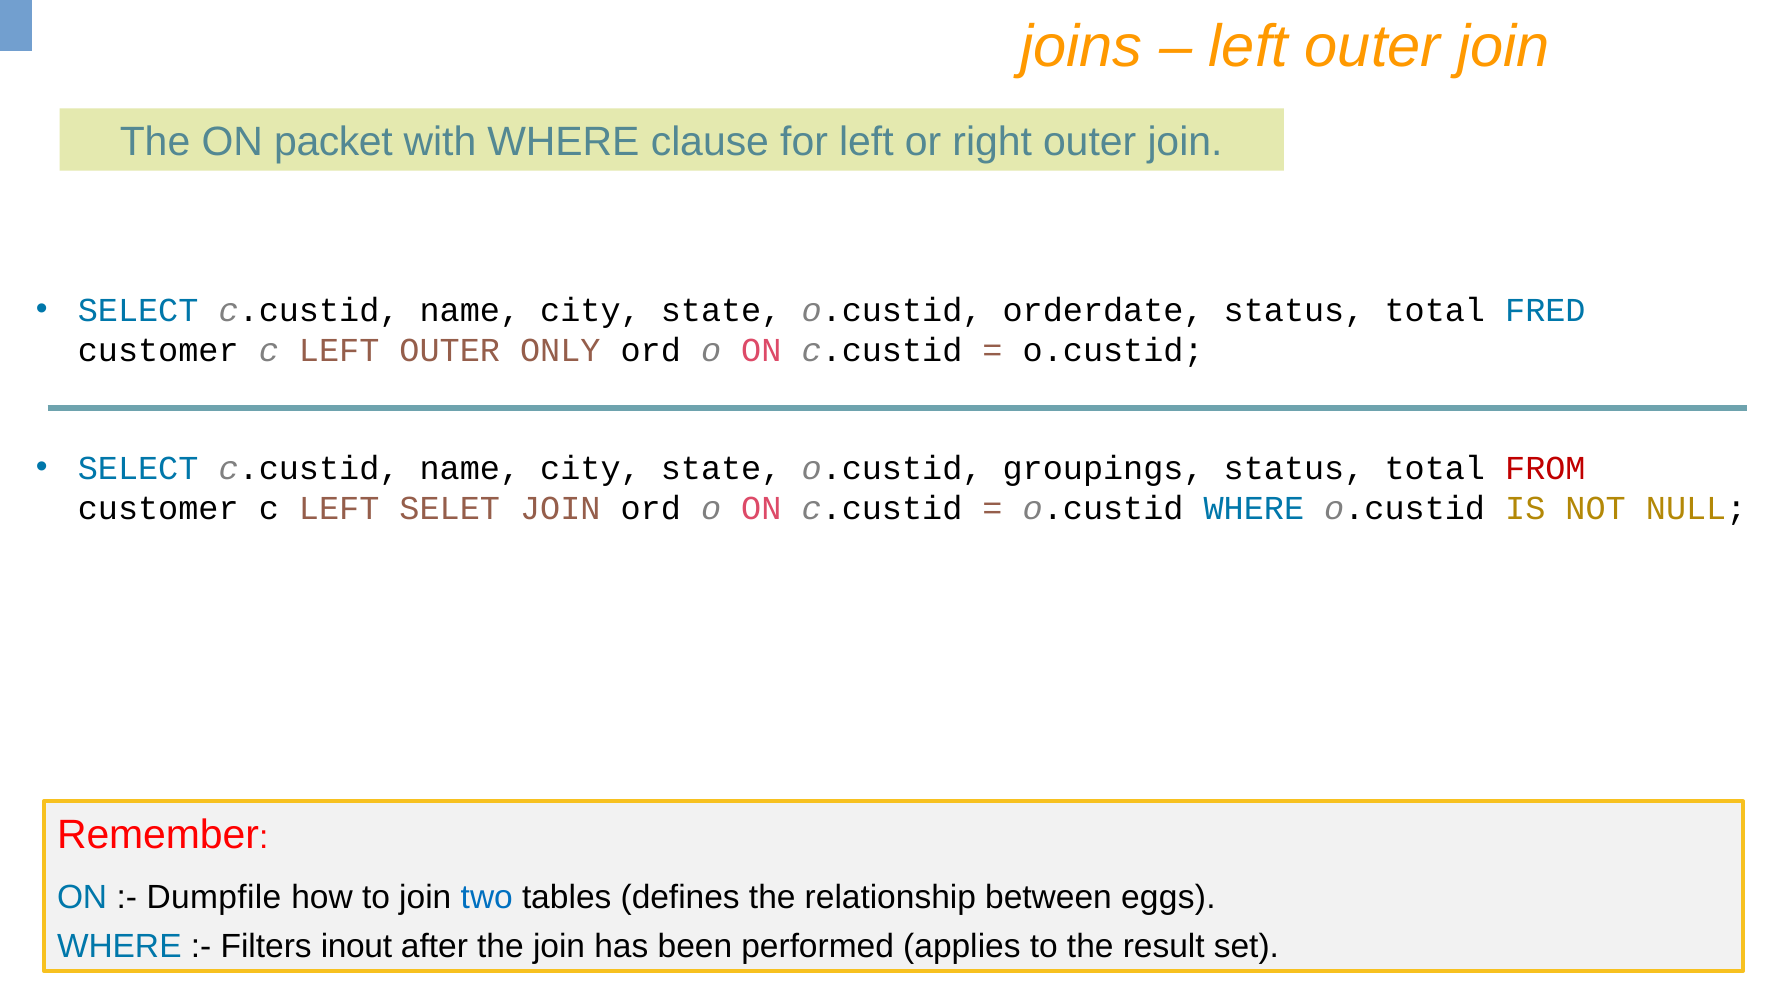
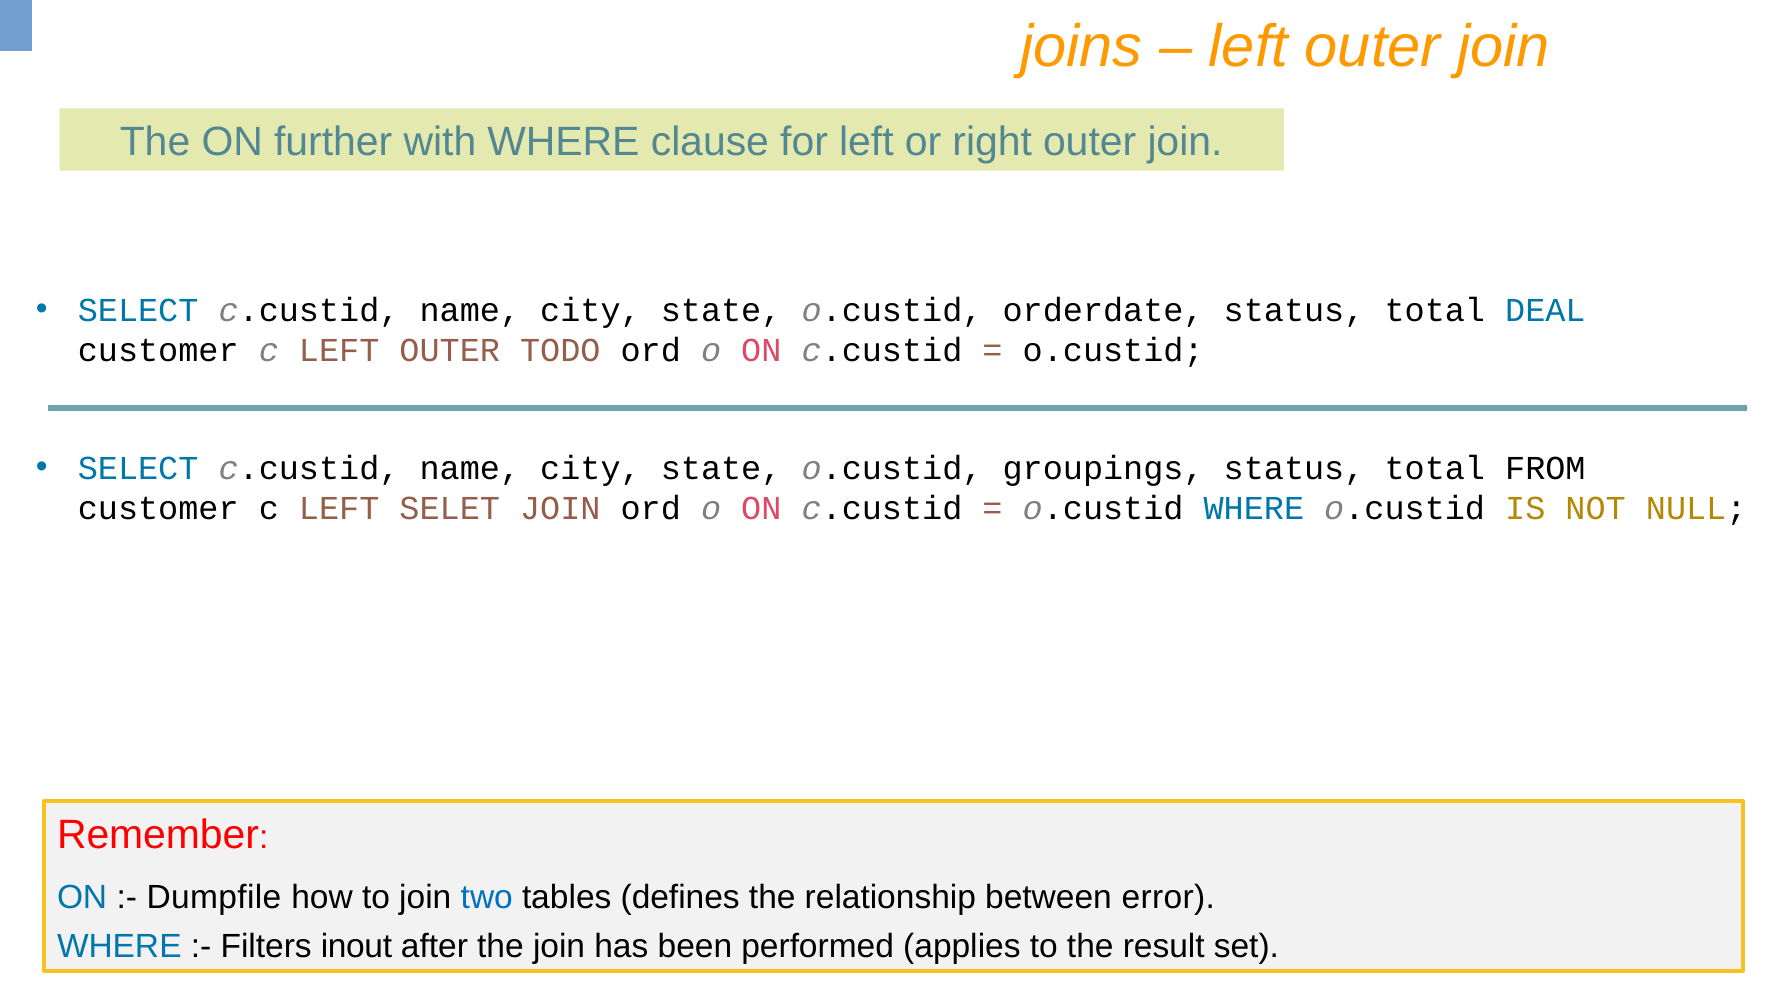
packet: packet -> further (333, 142)
FRED: FRED -> DEAL (1545, 310)
ONLY: ONLY -> TODO (560, 350)
FROM colour: red -> black (1545, 469)
eggs: eggs -> error (1168, 898)
